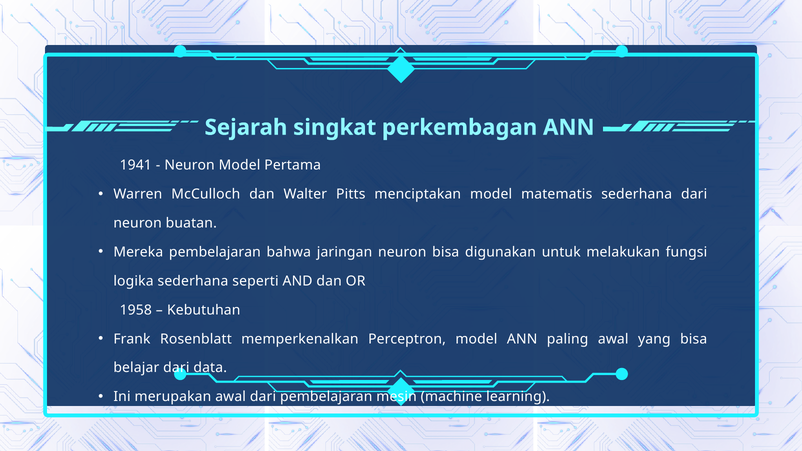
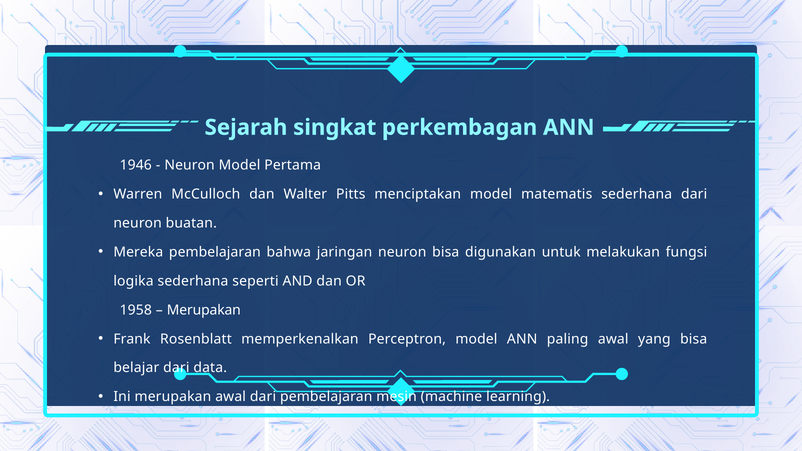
1941: 1941 -> 1946 (136, 165)
Kebutuhan: Kebutuhan -> Merupakan (204, 310)
